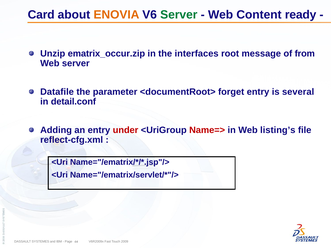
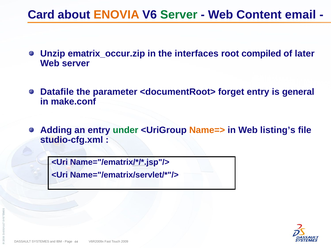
ready: ready -> email (300, 15)
message: message -> compiled (261, 54)
from: from -> later (305, 54)
several: several -> general (298, 92)
detail.conf: detail.conf -> make.conf (73, 102)
under colour: red -> green (126, 130)
Name=> colour: red -> orange (207, 130)
reflect-cfg.xml: reflect-cfg.xml -> studio-cfg.xml (72, 140)
